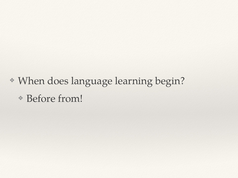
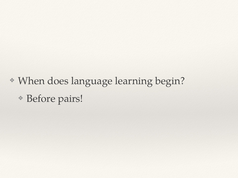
from: from -> pairs (70, 99)
